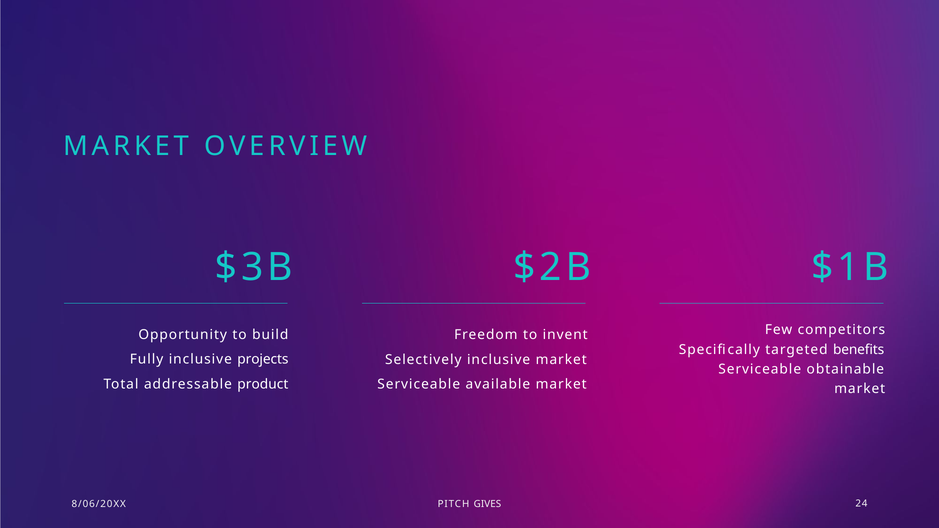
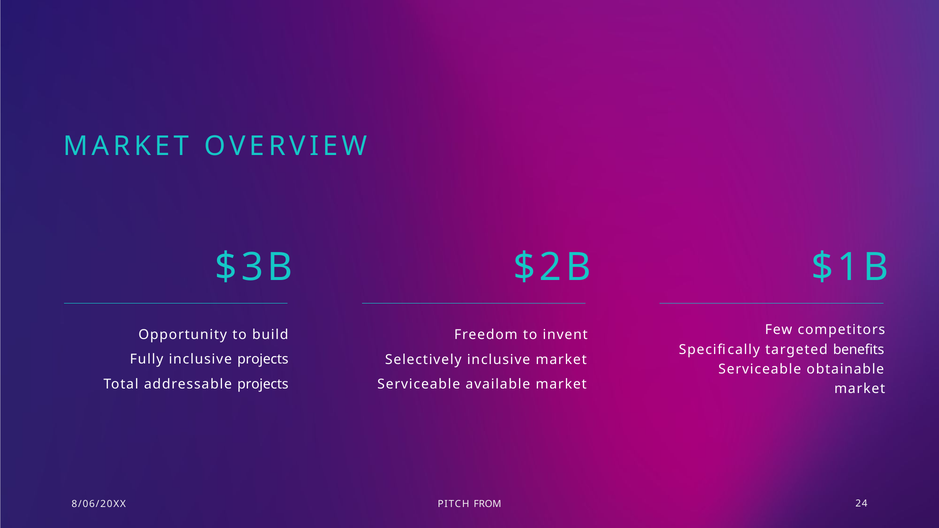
addressable product: product -> projects (263, 384)
GIVES: GIVES -> FROM (488, 504)
